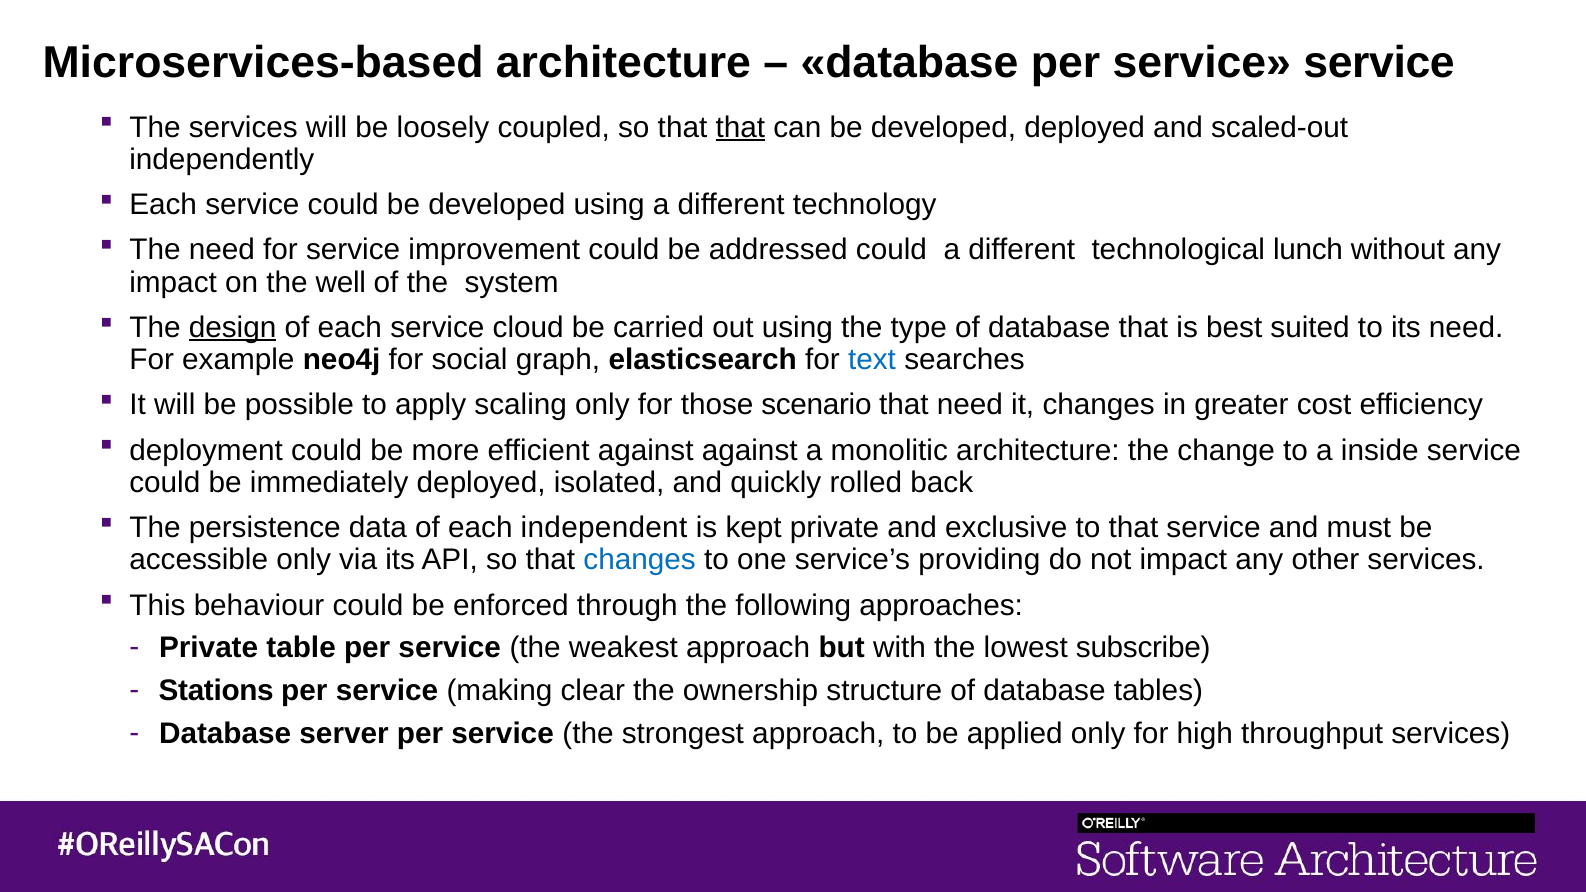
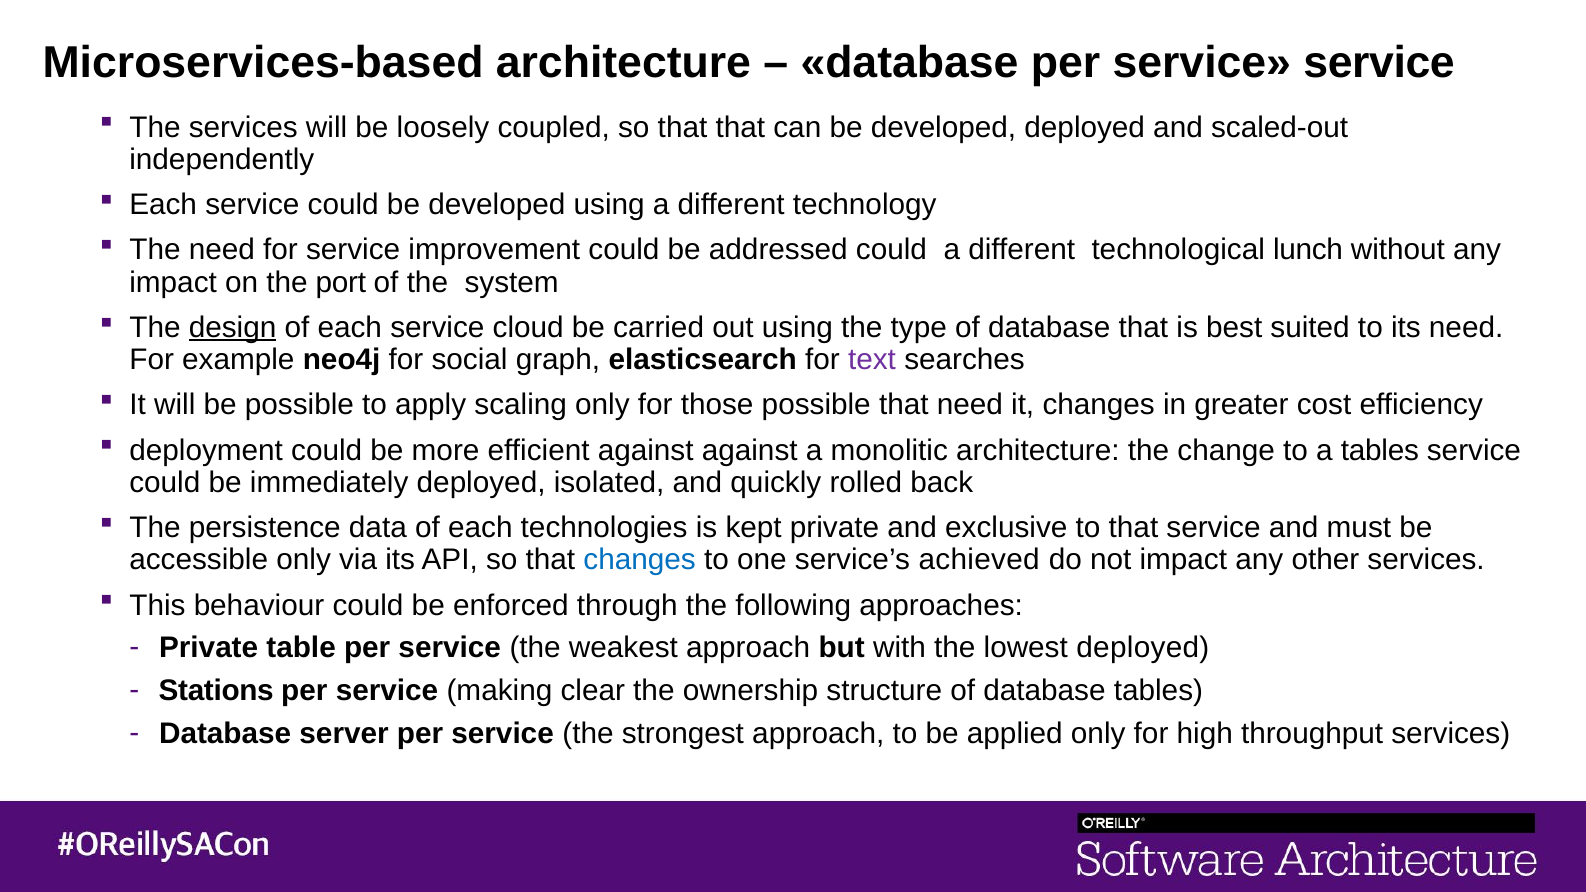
that underline: present -> none (740, 127)
well: well -> port (341, 282)
text colour: blue -> purple (872, 360)
those scenario: scenario -> possible (816, 405)
a inside: inside -> tables (1380, 450)
independent: independent -> technologies (604, 528)
providing: providing -> achieved (979, 560)
lowest subscribe: subscribe -> deployed (1143, 648)
